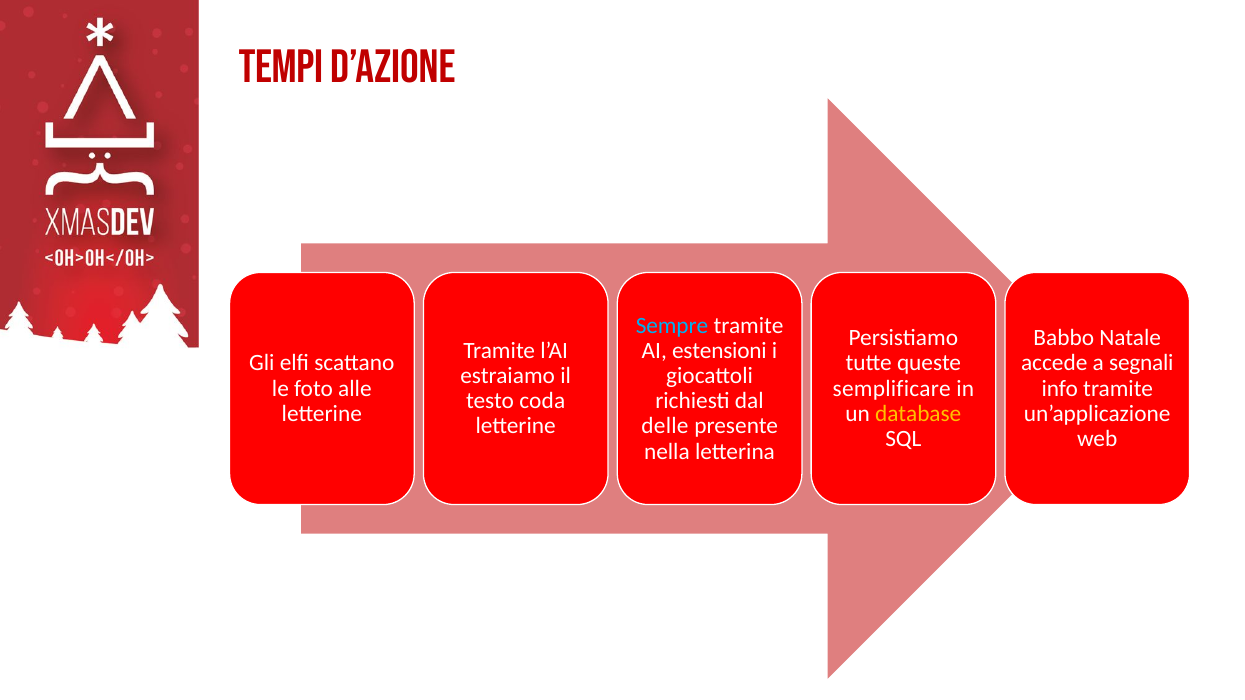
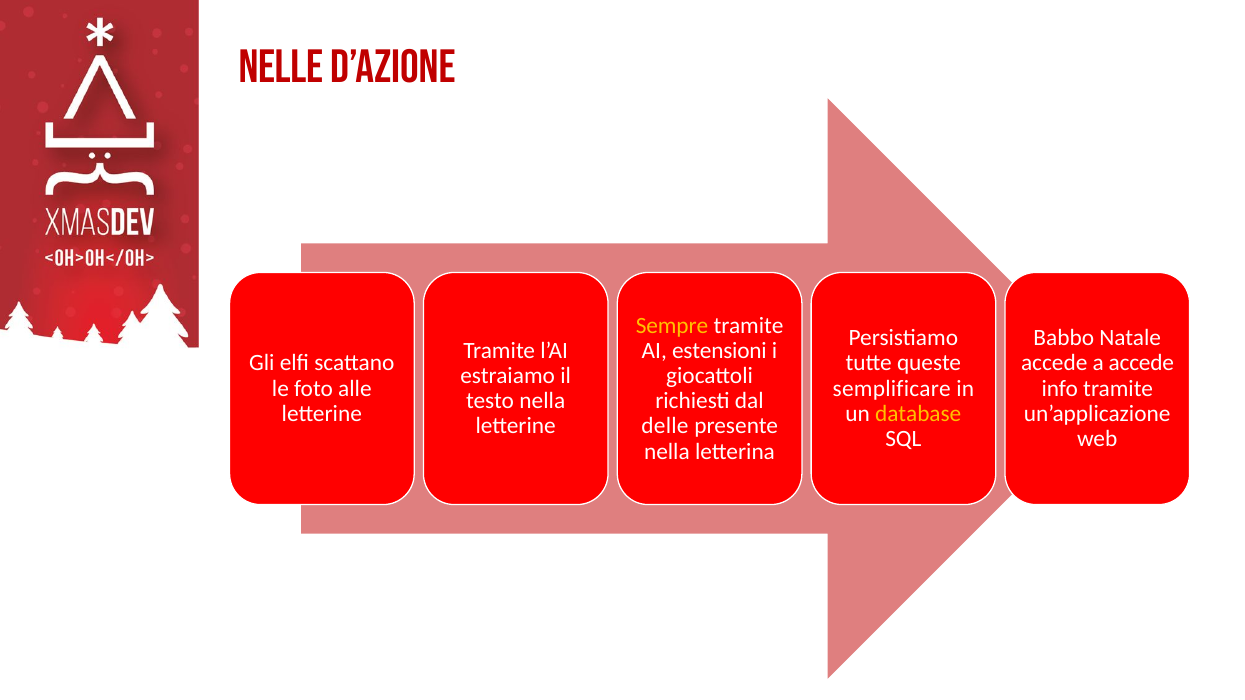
Tempi: Tempi -> Nelle (281, 67)
Sempre colour: light blue -> yellow (672, 326)
a segnali: segnali -> accede (1141, 363)
testo coda: coda -> nella (542, 401)
